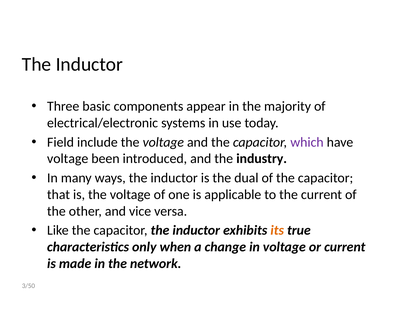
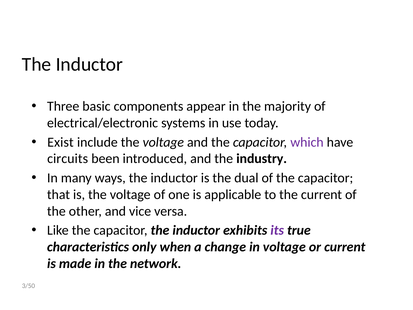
Field: Field -> Exist (60, 142)
voltage: voltage -> circuits (68, 159)
its colour: orange -> purple (277, 230)
